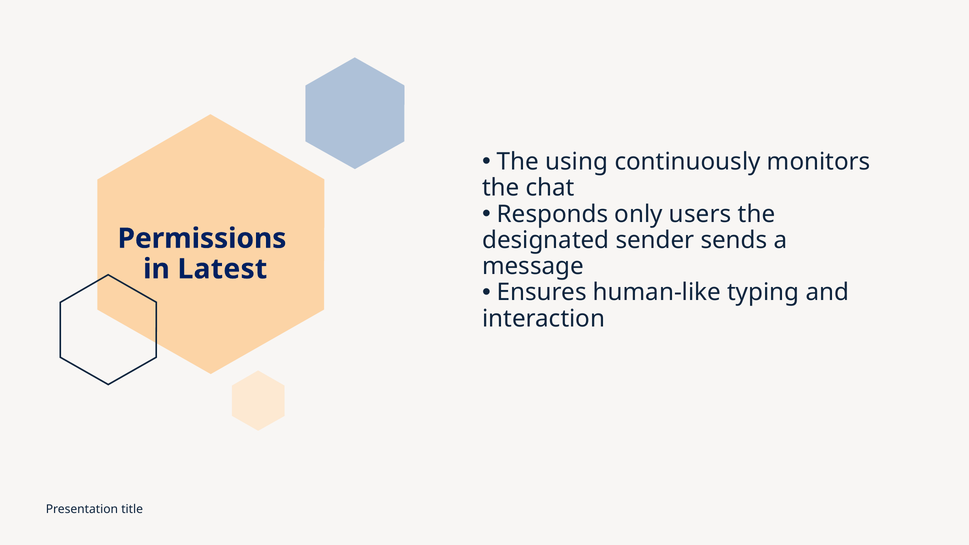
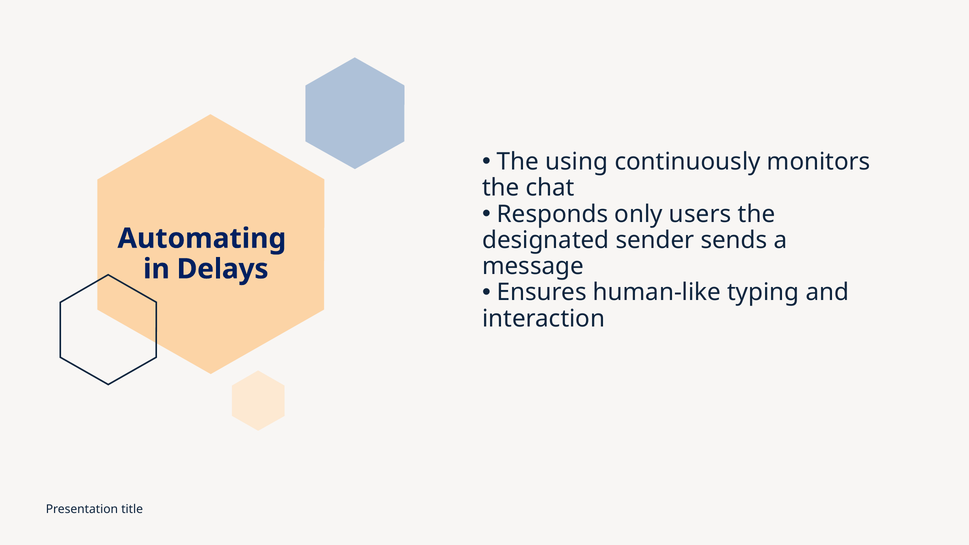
Permissions: Permissions -> Automating (202, 239)
Latest: Latest -> Delays (223, 269)
